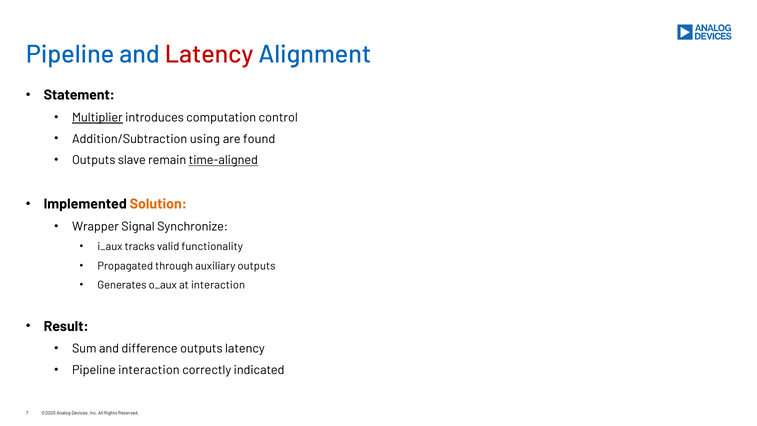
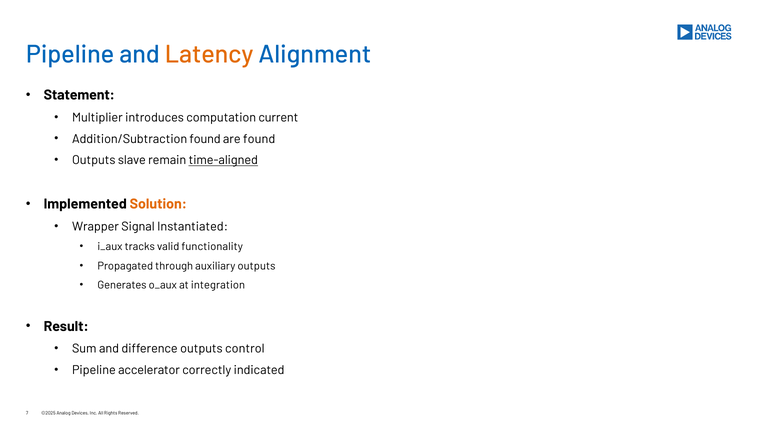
Latency colour: red -> orange (209, 54)
Multiplier underline: present -> none (97, 117)
control: control -> current (278, 117)
Addition/Subtraction using: using -> found (205, 139)
Synchronize: Synchronize -> Instantiated (193, 226)
at interaction: interaction -> integration (218, 285)
outputs latency: latency -> control (245, 348)
Pipeline interaction: interaction -> accelerator (149, 370)
